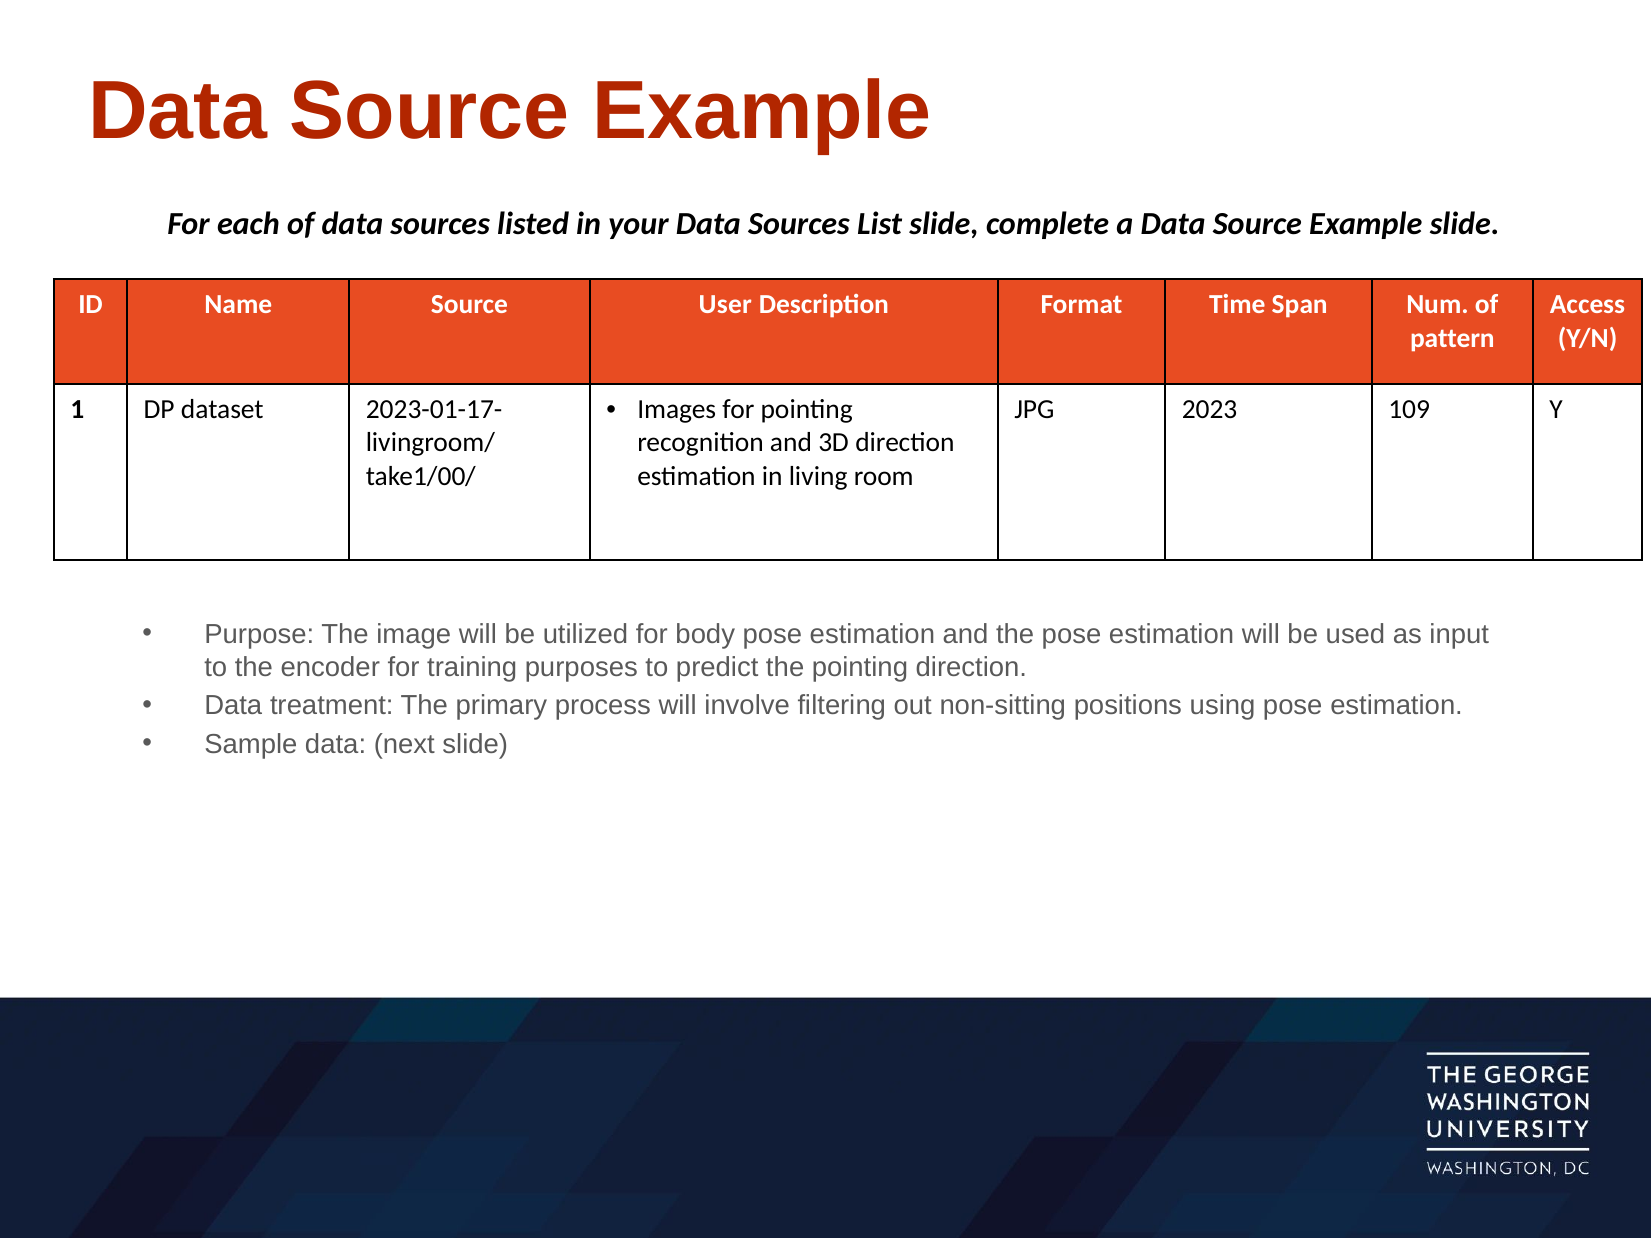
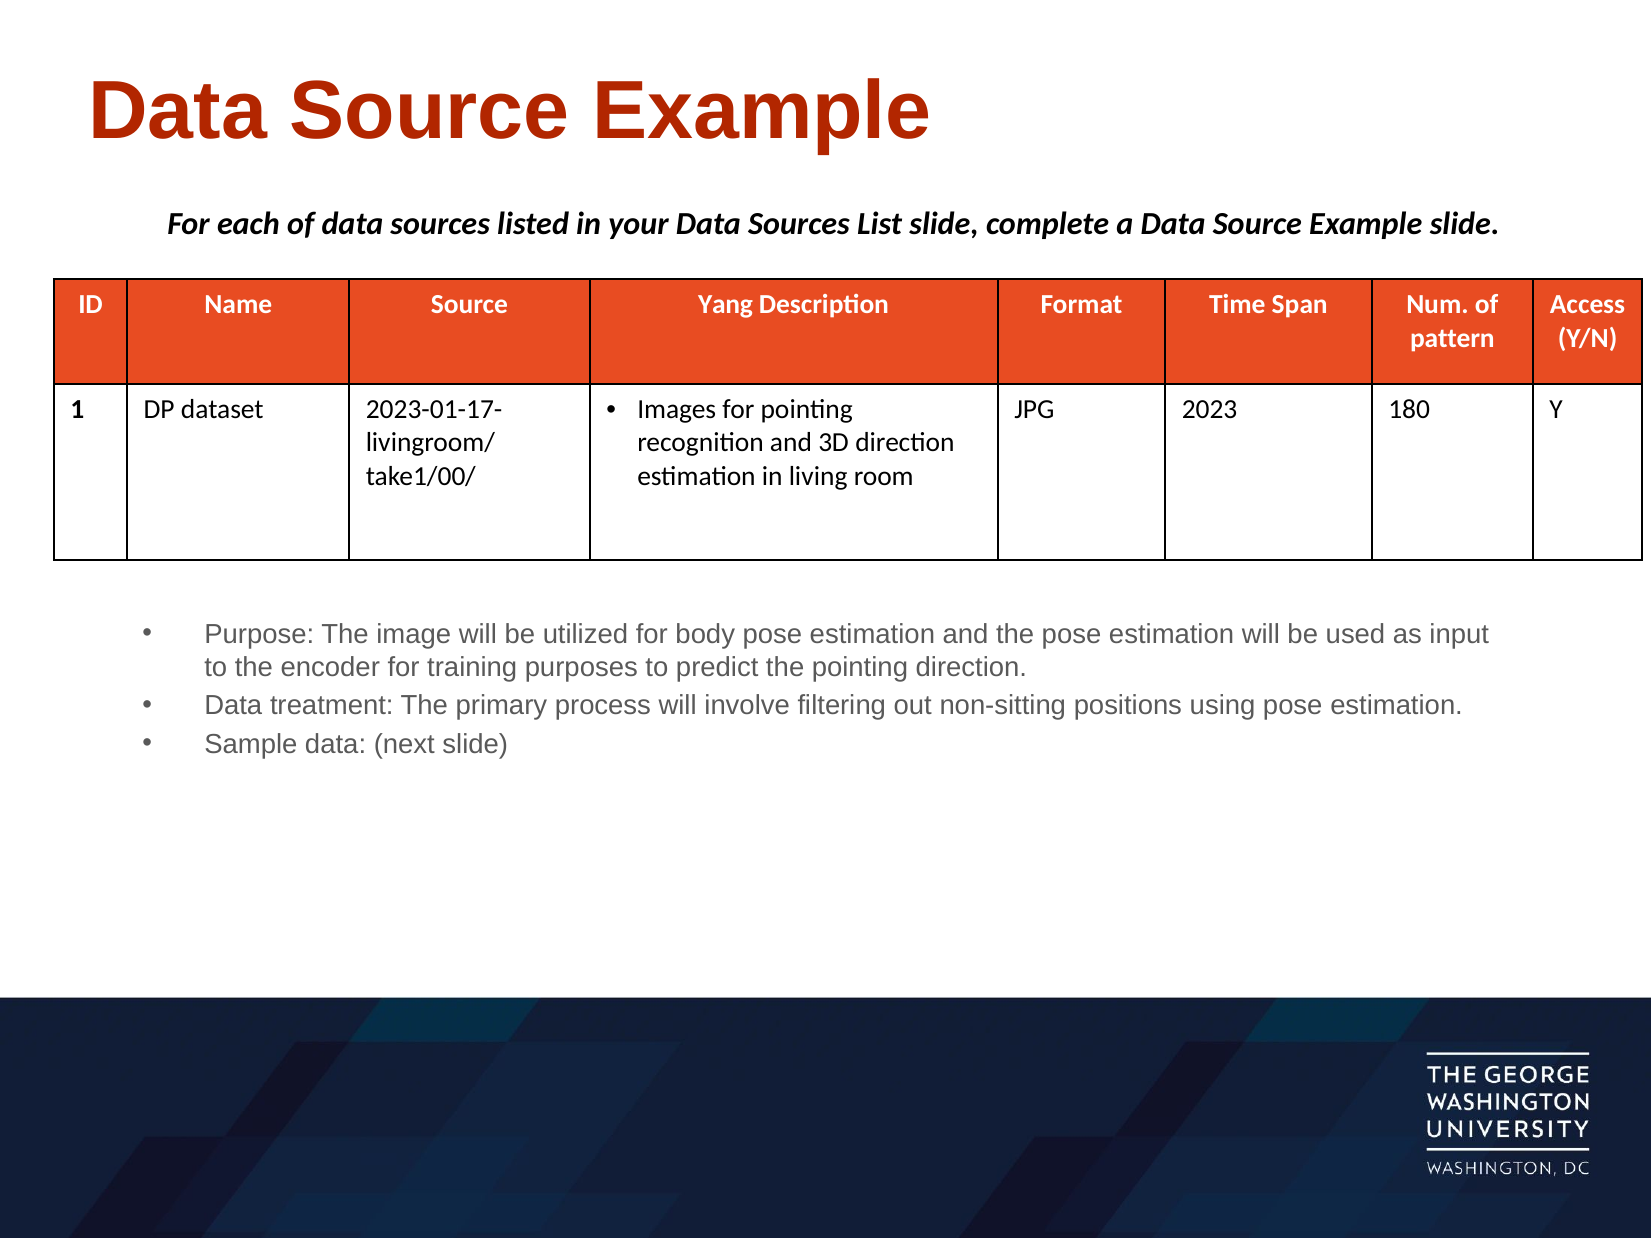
User: User -> Yang (726, 305)
109: 109 -> 180 (1409, 409)
